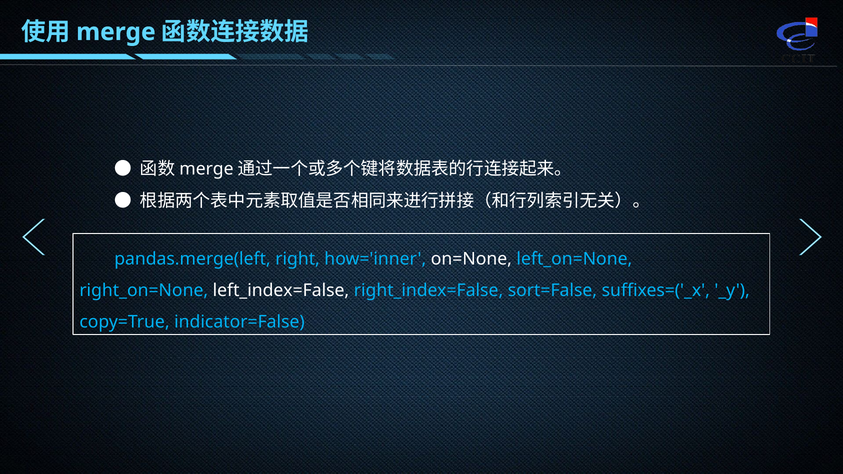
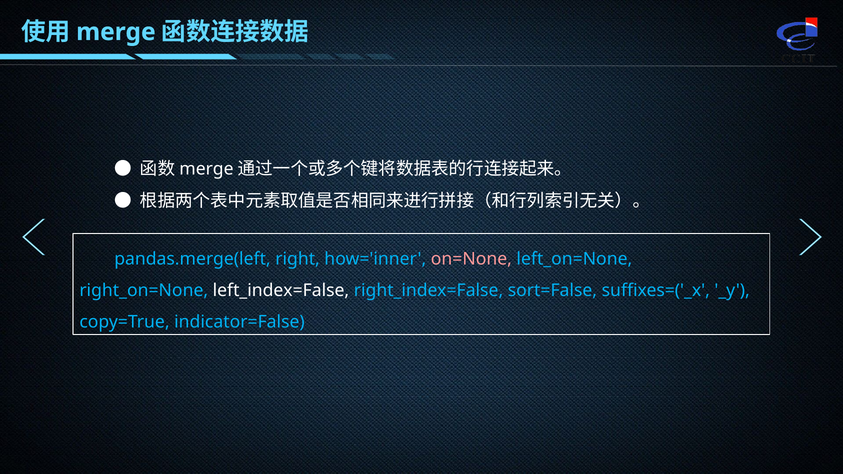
on=None colour: white -> pink (471, 259)
